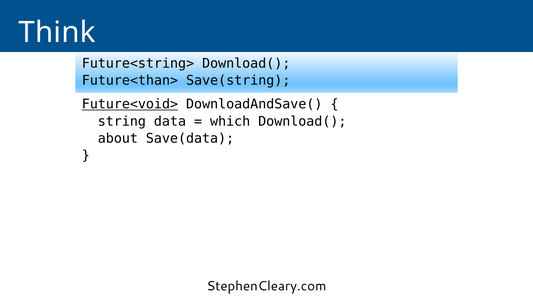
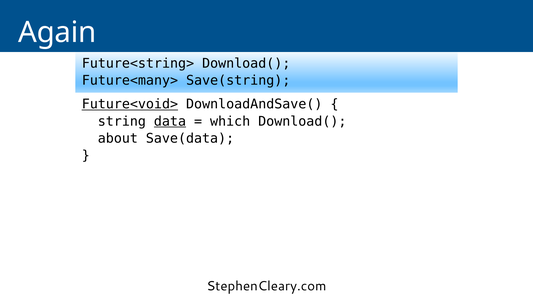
Think: Think -> Again (57, 32)
Future<than>: Future<than> -> Future<many> (130, 81)
data underline: none -> present (170, 121)
